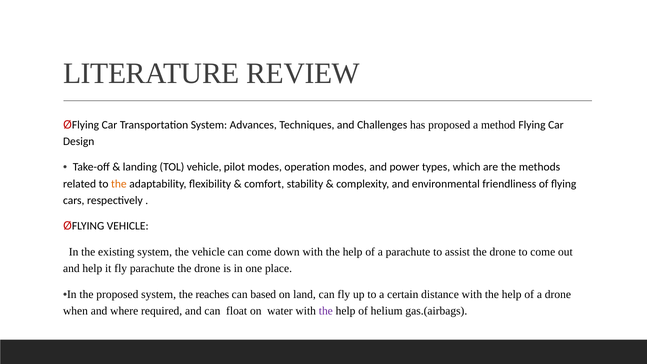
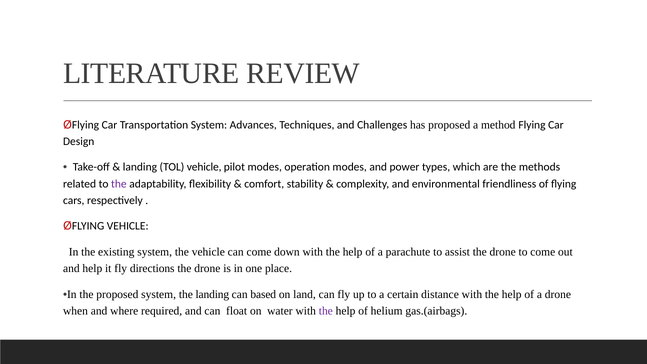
the colour: orange -> purple (119, 184)
fly parachute: parachute -> directions (152, 269)
the reaches: reaches -> landing (212, 295)
